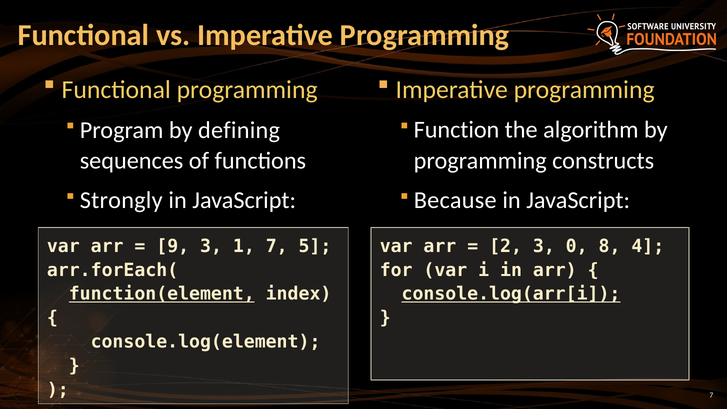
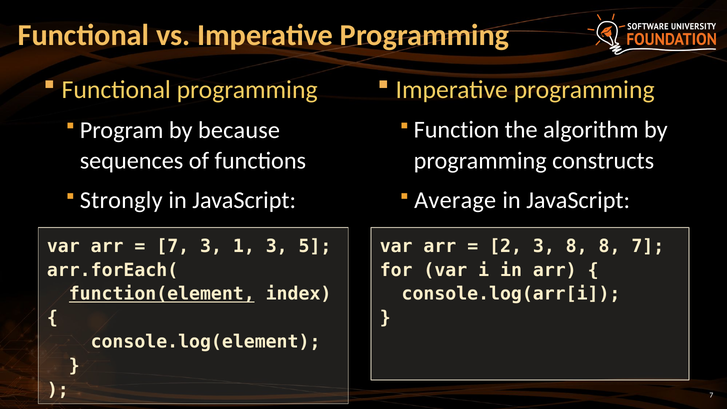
defining: defining -> because (239, 130)
Because: Because -> Average (455, 200)
9: 9 -> 7 (173, 246)
1 7: 7 -> 3 (277, 246)
3 0: 0 -> 8 (577, 246)
8 4: 4 -> 7 (648, 246)
console.log(arr[i underline: present -> none (511, 294)
